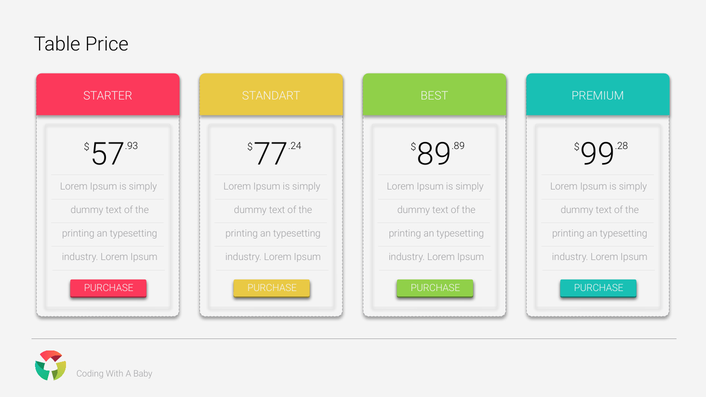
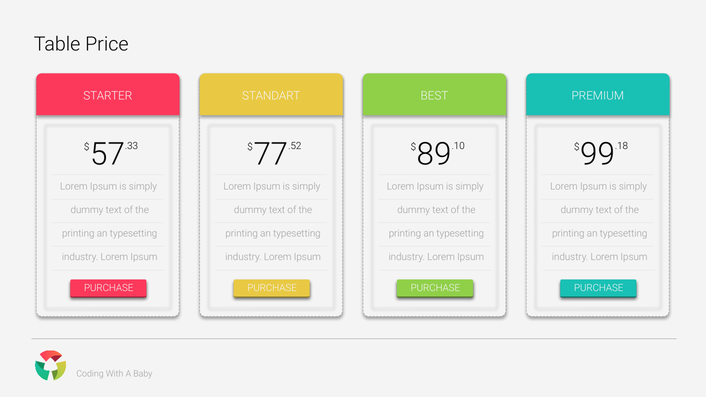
.93: .93 -> .33 (131, 146)
.24: .24 -> .52 (295, 146)
.89: .89 -> .10 (458, 146)
.28: .28 -> .18 (621, 146)
